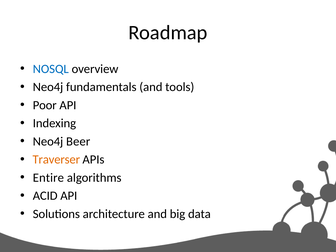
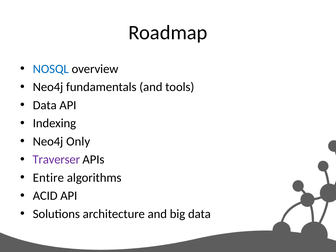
Poor: Poor -> Data (45, 105)
Beer: Beer -> Only (78, 141)
Traverser colour: orange -> purple (56, 160)
